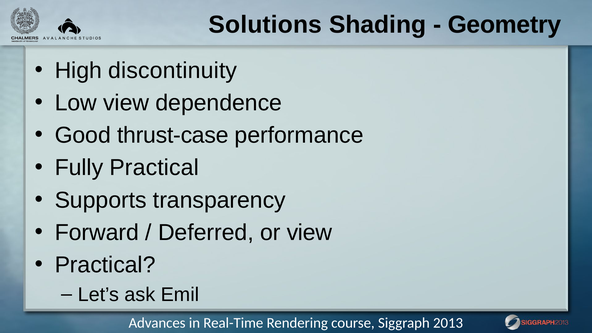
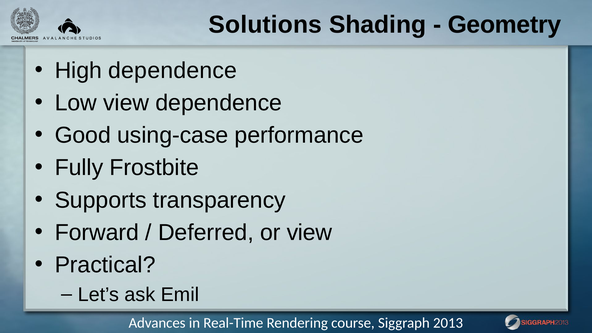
High discontinuity: discontinuity -> dependence (173, 70)
thrust-case: thrust-case -> using-case (173, 135)
Fully Practical: Practical -> Frostbite (154, 168)
